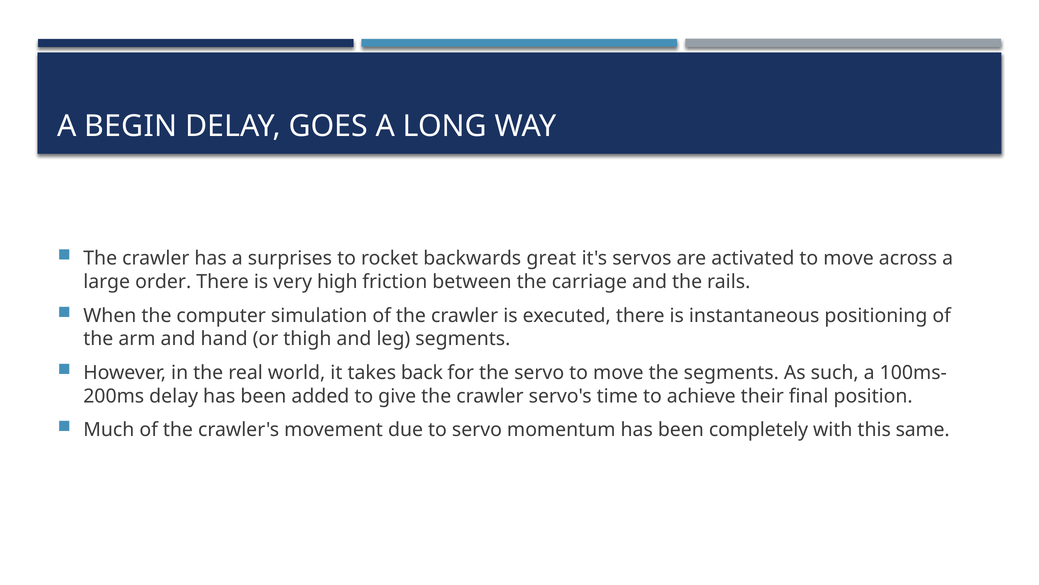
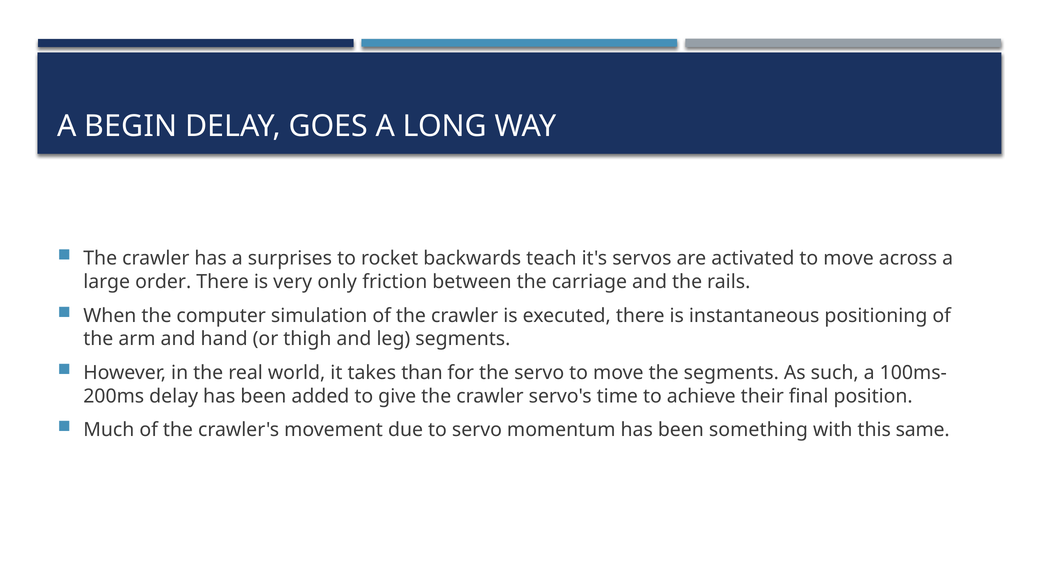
great: great -> teach (551, 258)
high: high -> only (337, 282)
back: back -> than (422, 372)
completely: completely -> something (758, 430)
